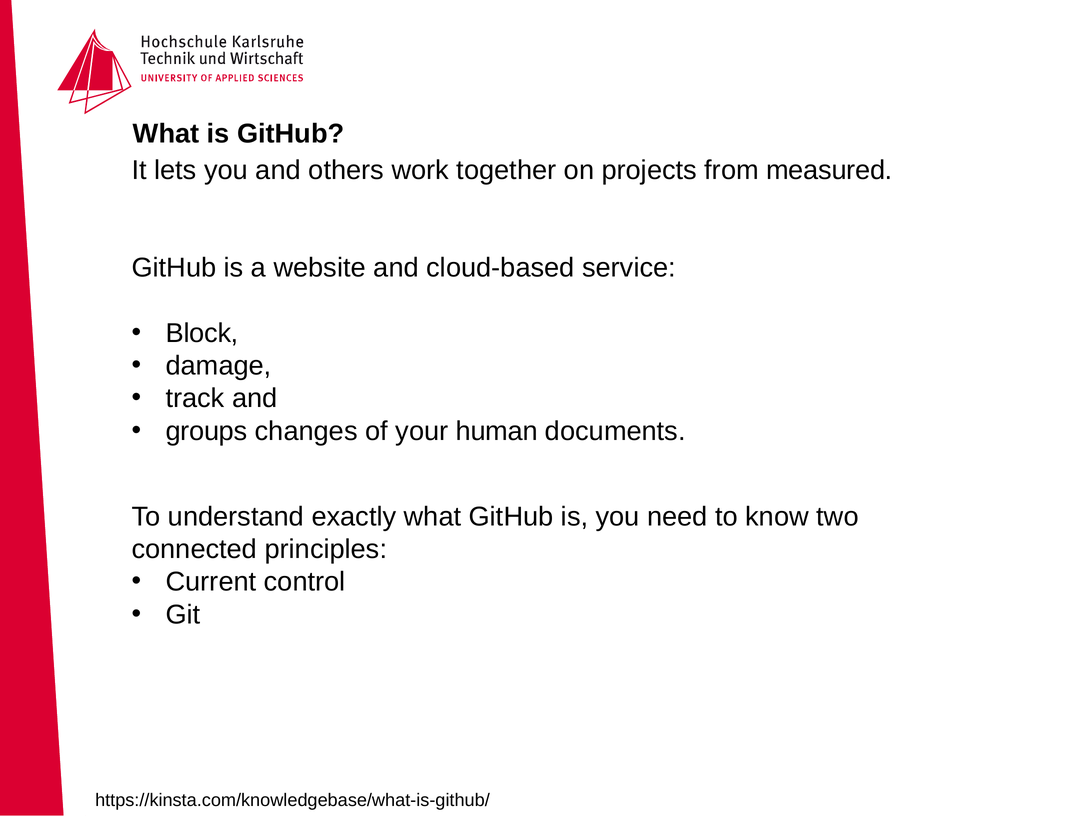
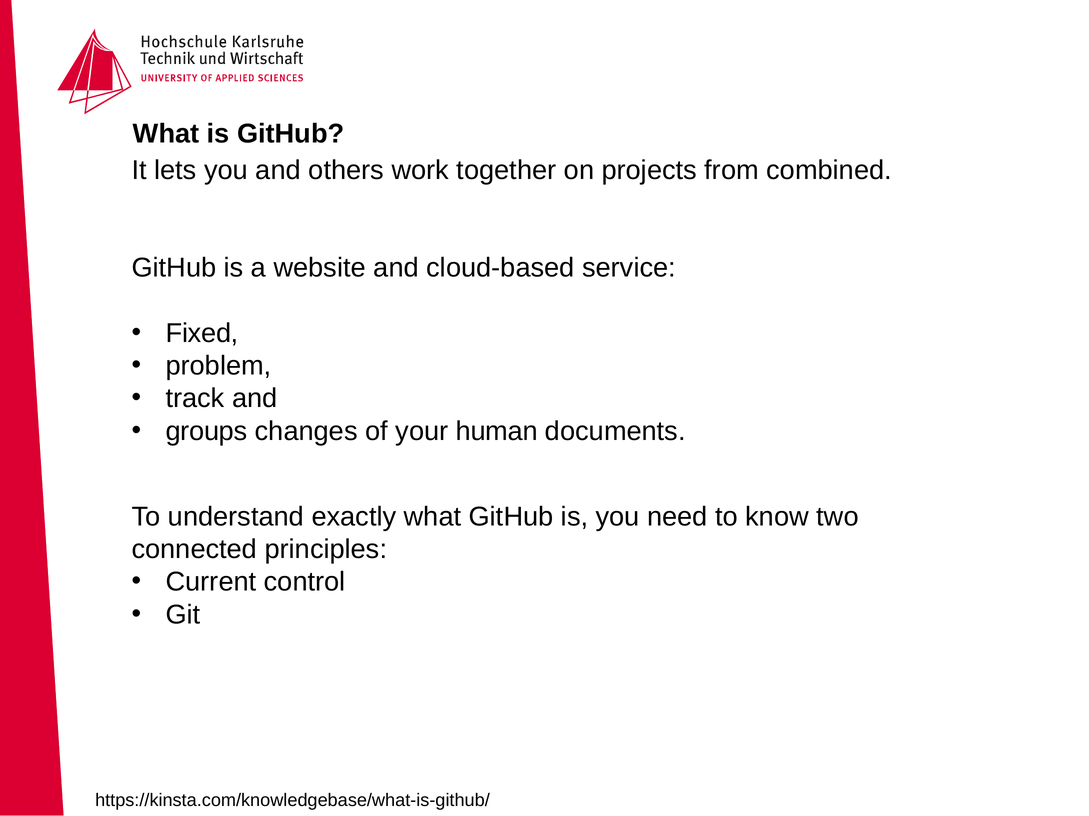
measured: measured -> combined (829, 170)
Block: Block -> Fixed (202, 333)
damage: damage -> problem (219, 366)
